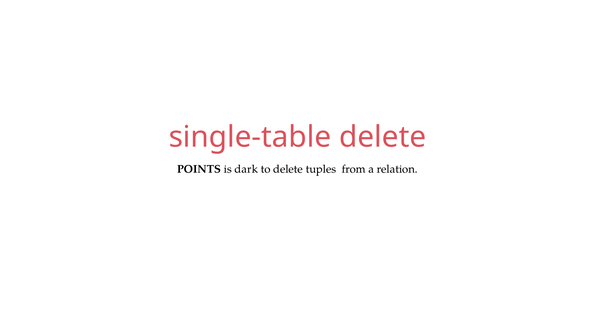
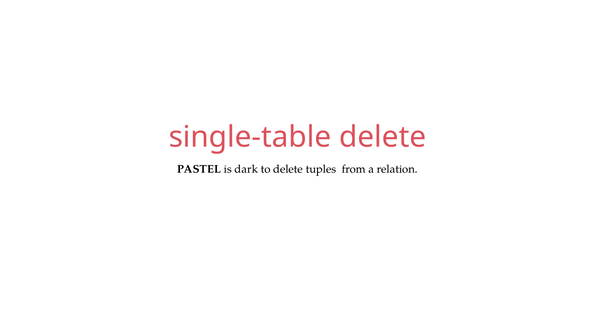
POINTS: POINTS -> PASTEL (199, 170)
